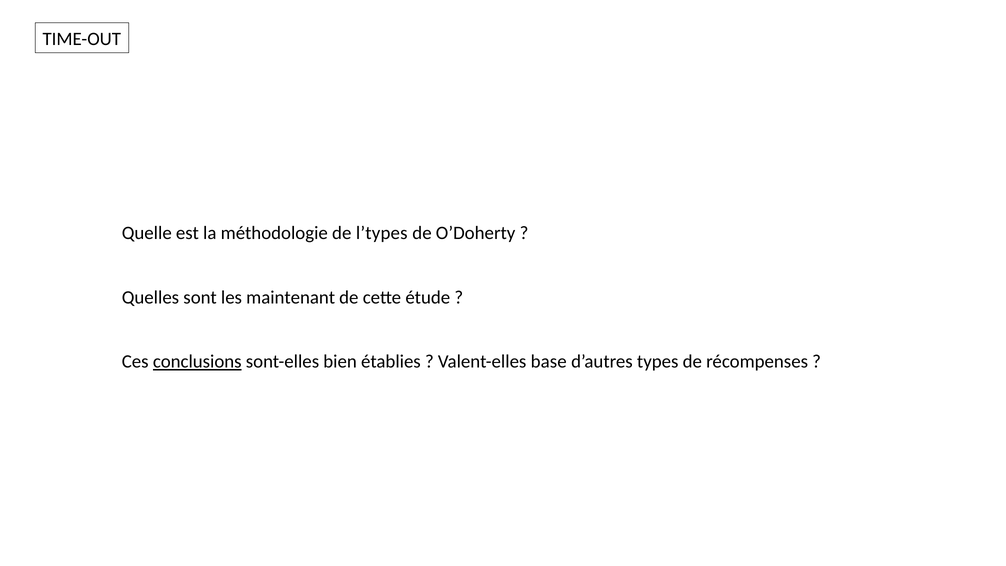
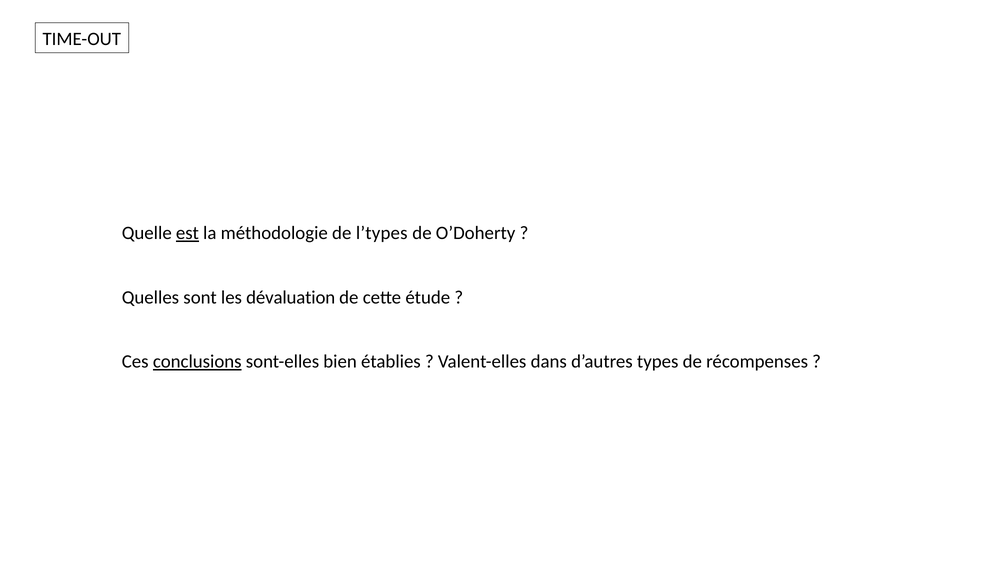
est underline: none -> present (187, 233)
maintenant: maintenant -> dévaluation (291, 297)
base: base -> dans (549, 362)
